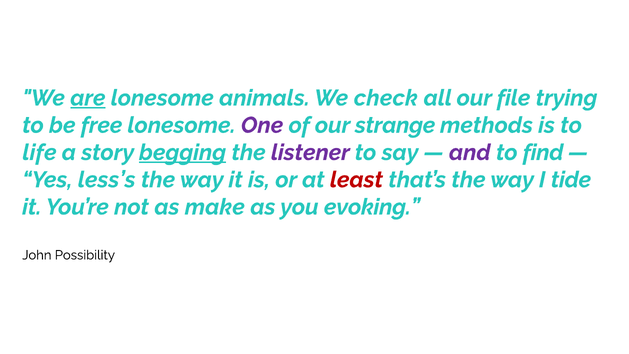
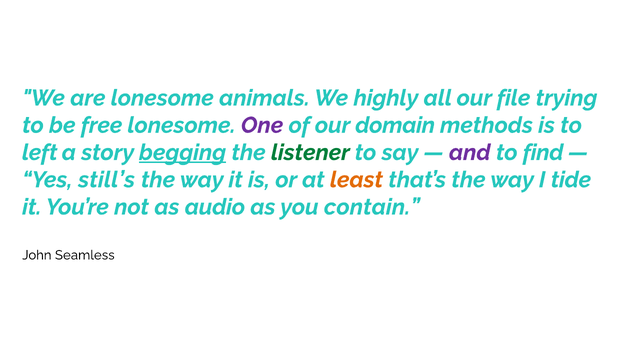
are underline: present -> none (88, 98)
check: check -> highly (386, 98)
strange: strange -> domain (395, 125)
life: life -> left (40, 152)
listener colour: purple -> green (310, 152)
less’s: less’s -> still’s (107, 180)
least colour: red -> orange (357, 180)
make: make -> audio (215, 207)
evoking: evoking -> contain (372, 207)
Possibility: Possibility -> Seamless (85, 255)
